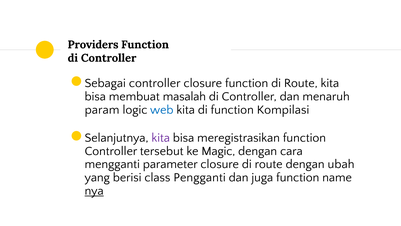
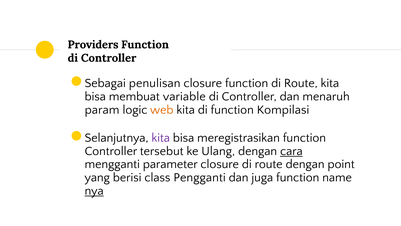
Sebagai controller: controller -> penulisan (155, 83)
masalah: masalah -> variable (184, 96)
web colour: blue -> orange (162, 110)
Magic: Magic -> Ulang (218, 151)
cara underline: none -> present (291, 151)
ubah: ubah -> point (341, 164)
